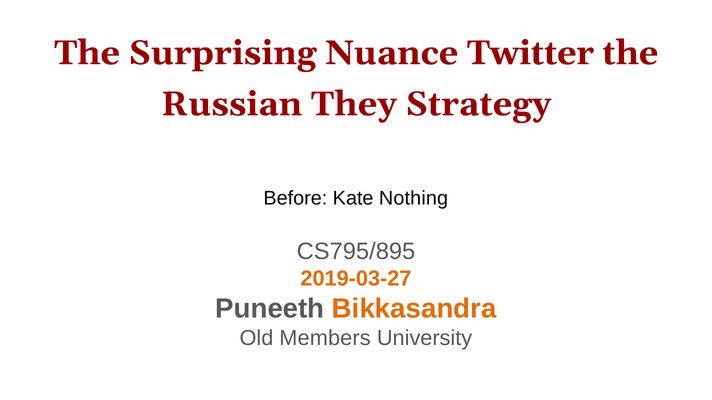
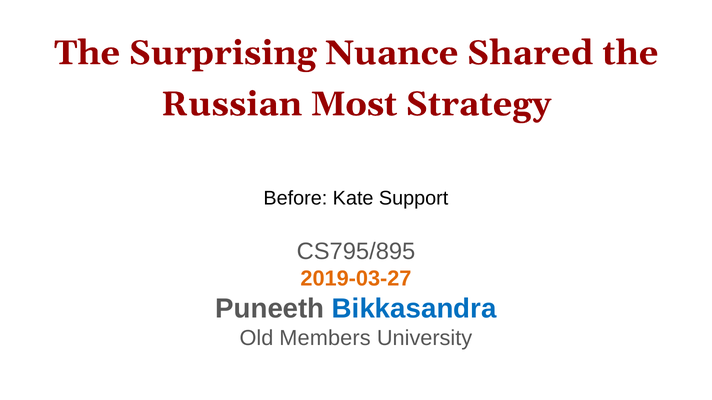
Twitter: Twitter -> Shared (530, 53)
They: They -> Most (354, 104)
Nothing: Nothing -> Support (414, 199)
Bikkasandra colour: orange -> blue (414, 309)
